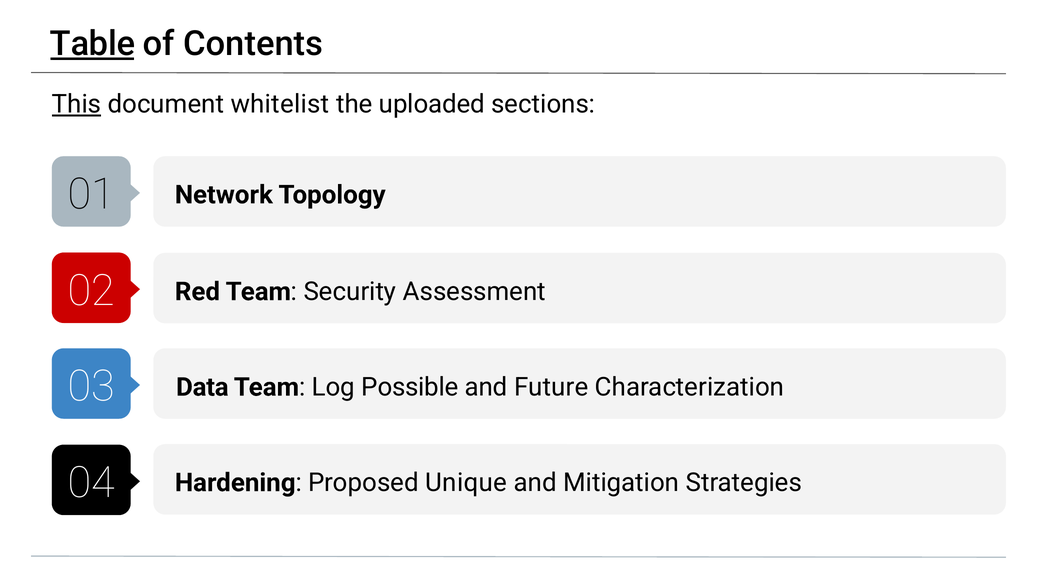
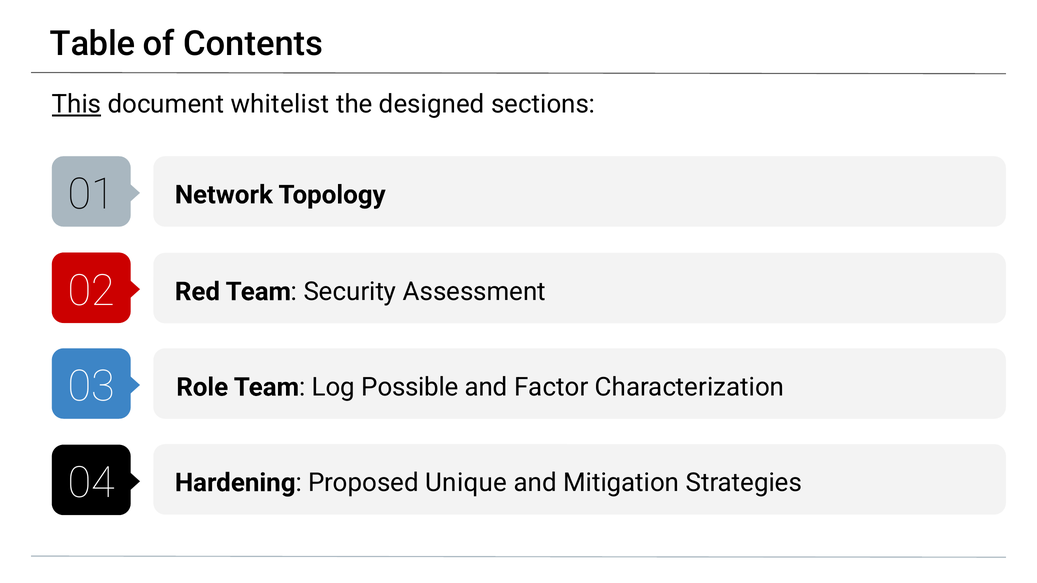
Table underline: present -> none (92, 44)
uploaded: uploaded -> designed (432, 104)
Data: Data -> Role (202, 387)
Future: Future -> Factor (551, 387)
